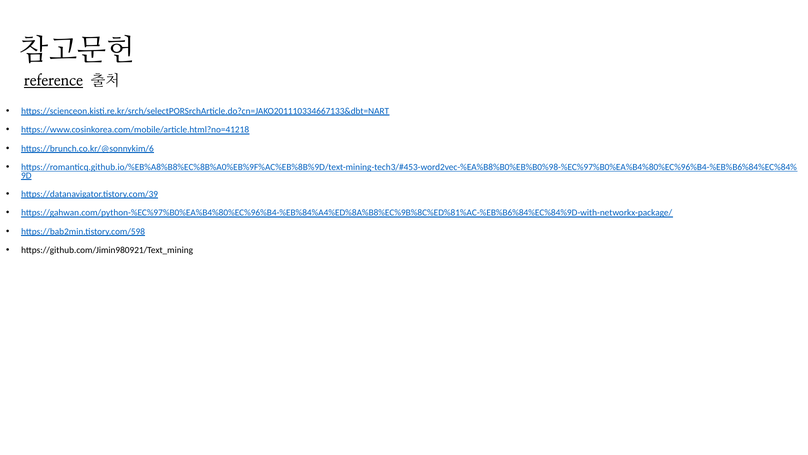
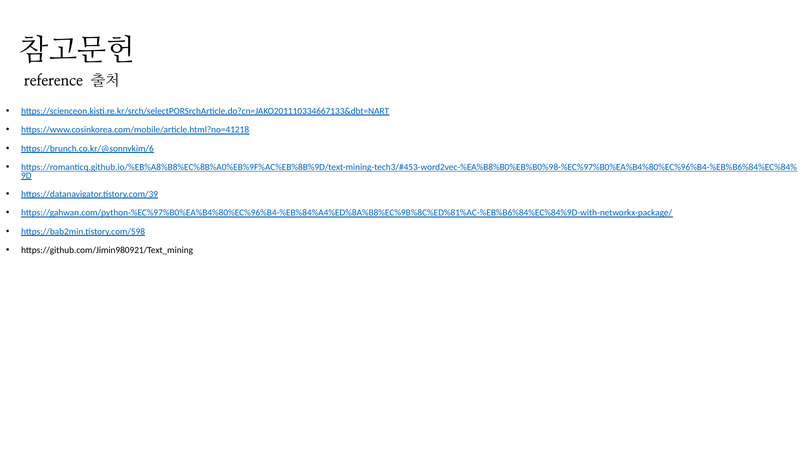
reference underline: present -> none (53, 81)
